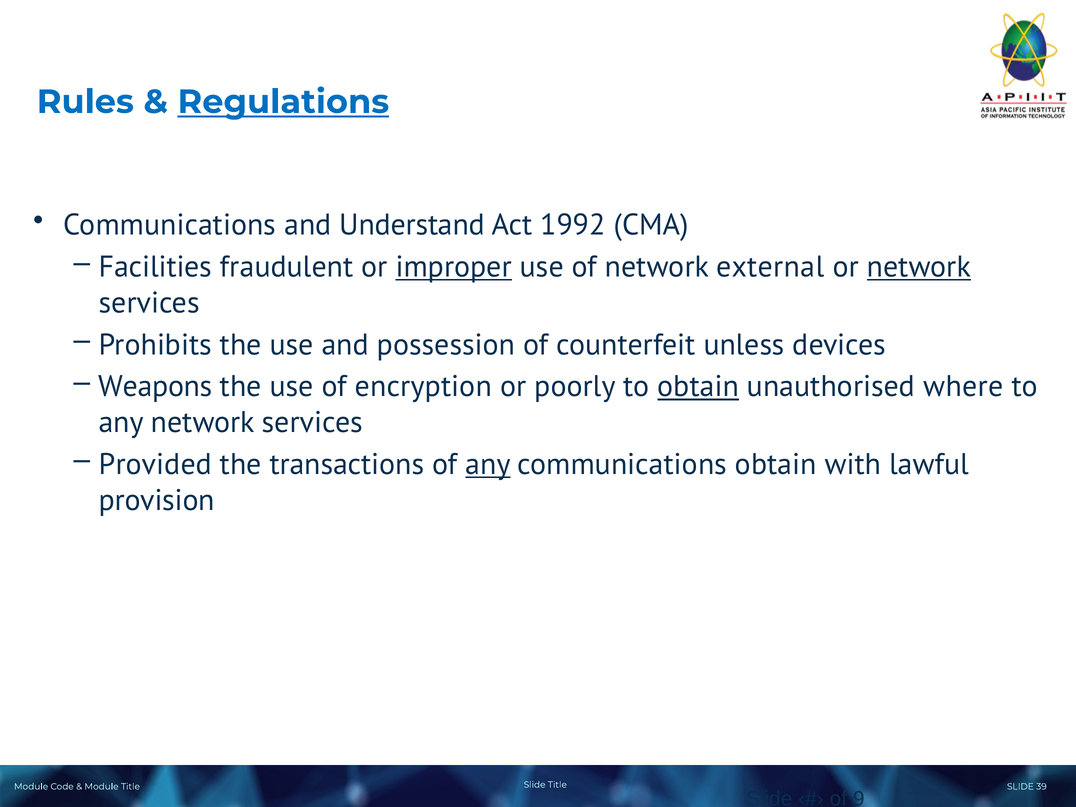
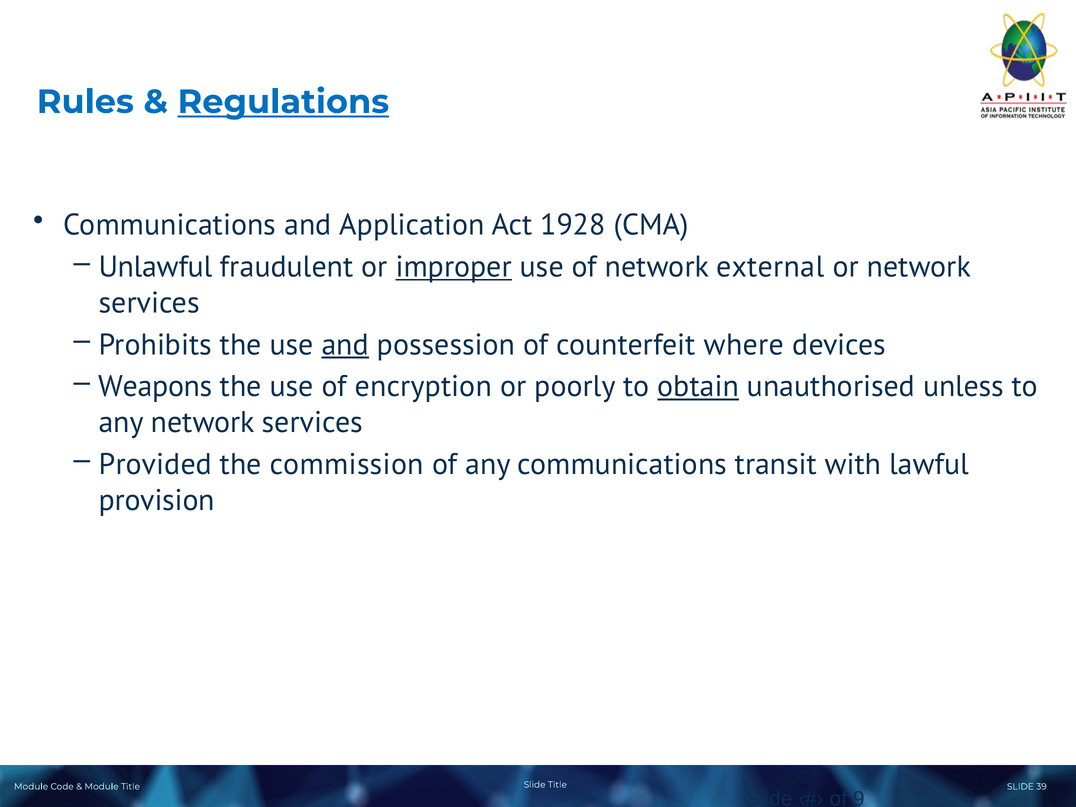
Understand: Understand -> Application (412, 225)
1992: 1992 -> 1928 (573, 225)
Facilities: Facilities -> Unlawful (155, 267)
network underline: present -> none (919, 267)
and underline: none -> present (345, 345)
unless: unless -> where (744, 345)
where: where -> unless (964, 387)
transactions: transactions -> commission (347, 464)
any underline: present -> none (488, 464)
communications obtain: obtain -> transit (776, 464)
